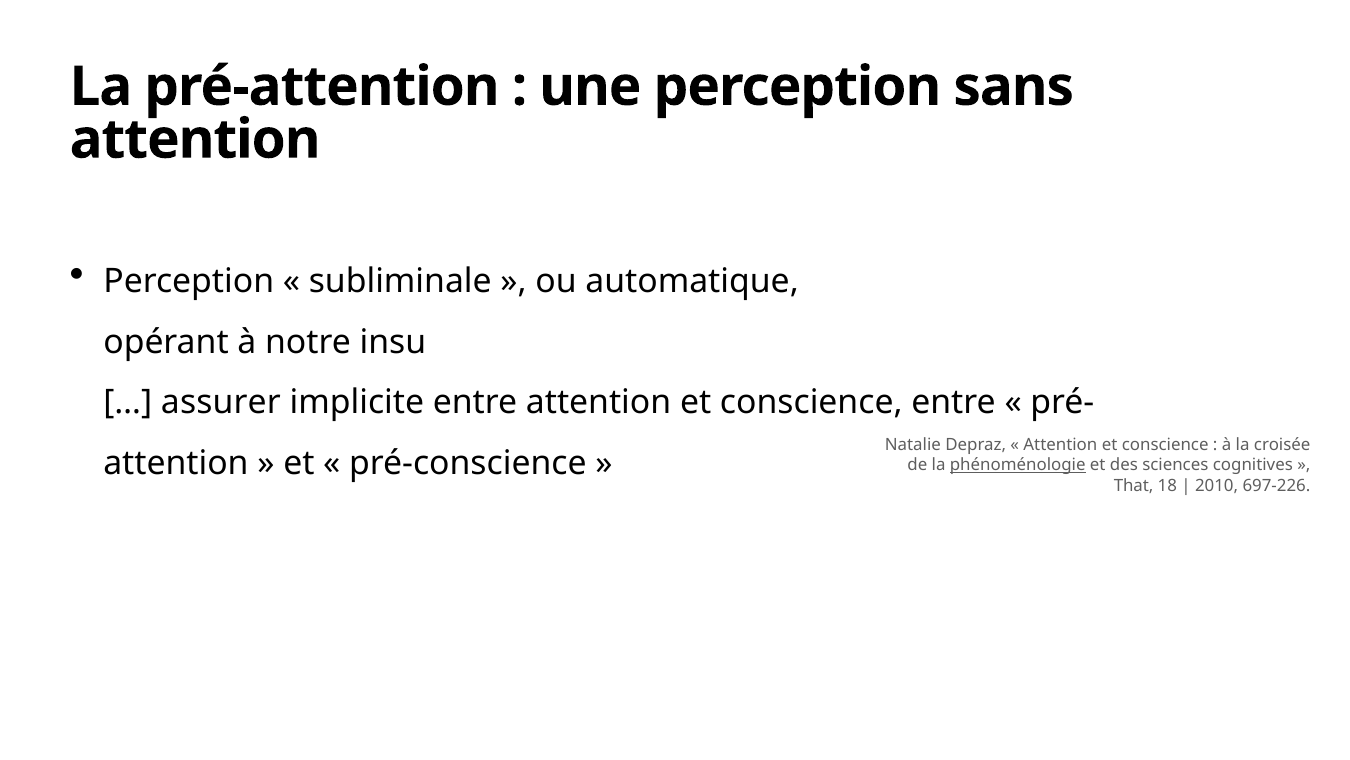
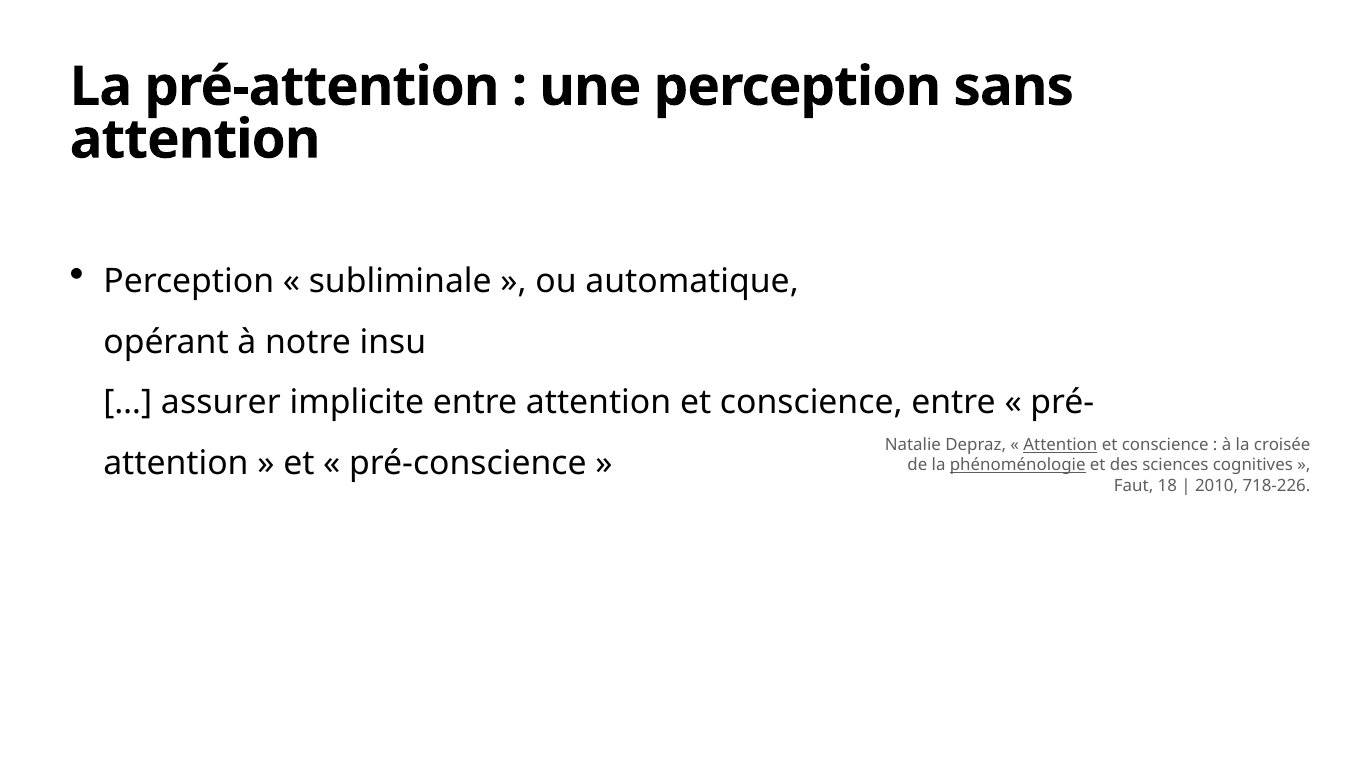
Attention underline: none -> present (1060, 445)
That: That -> Faut (1134, 485)
697-226: 697-226 -> 718-226 (1276, 485)
